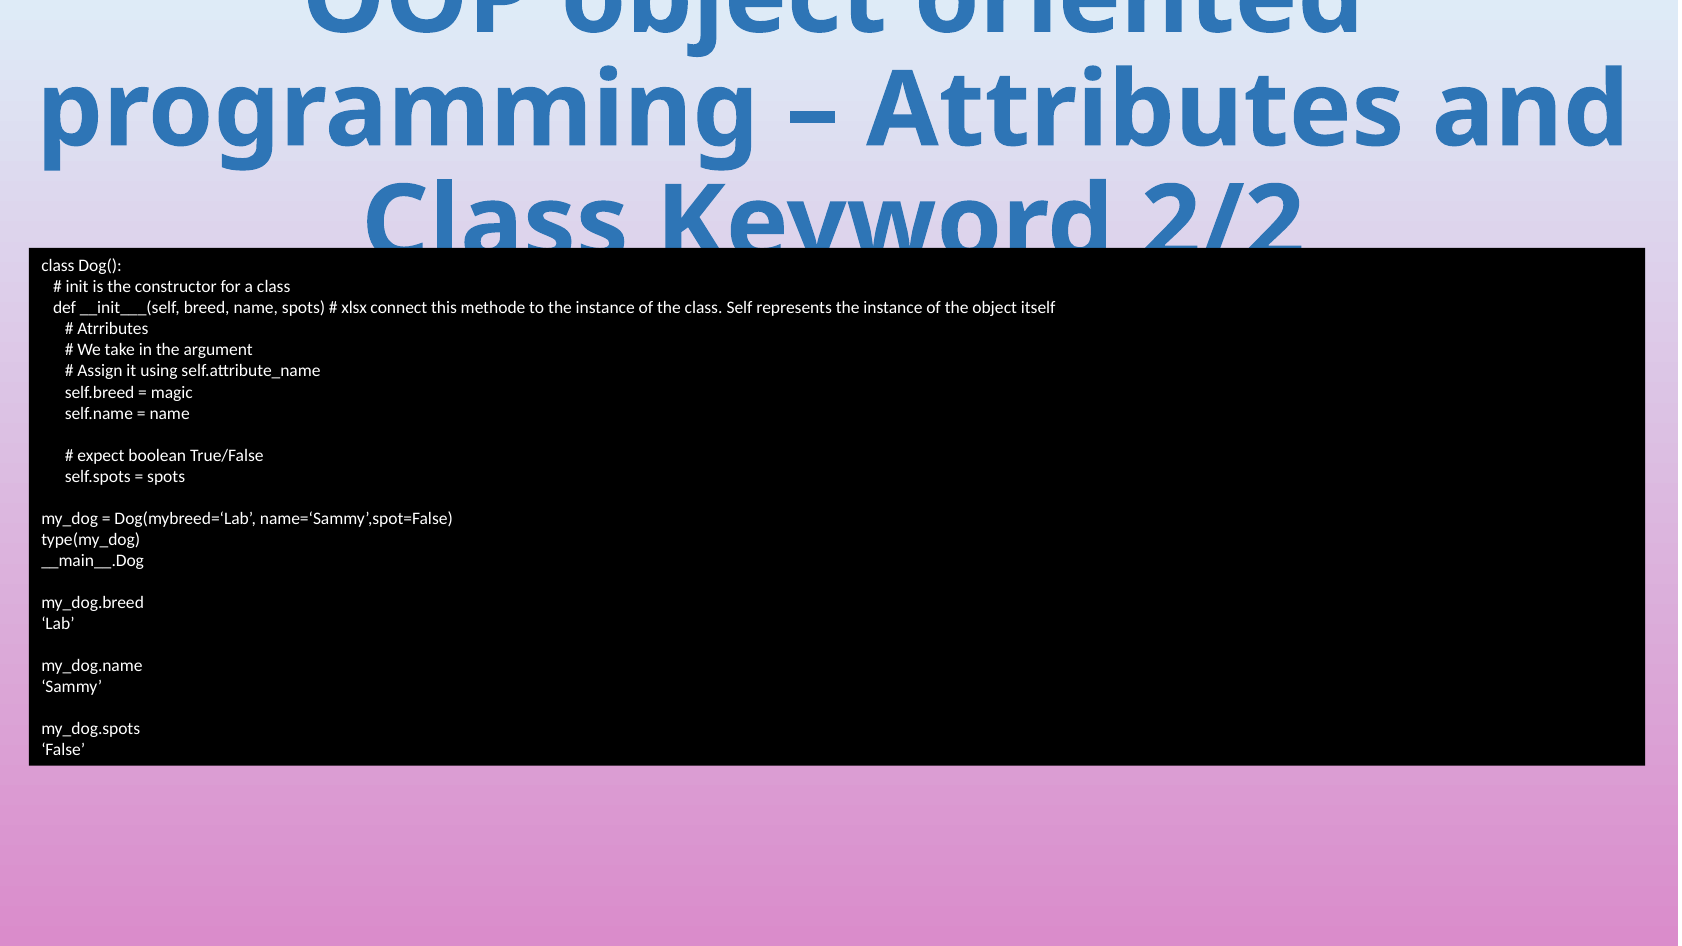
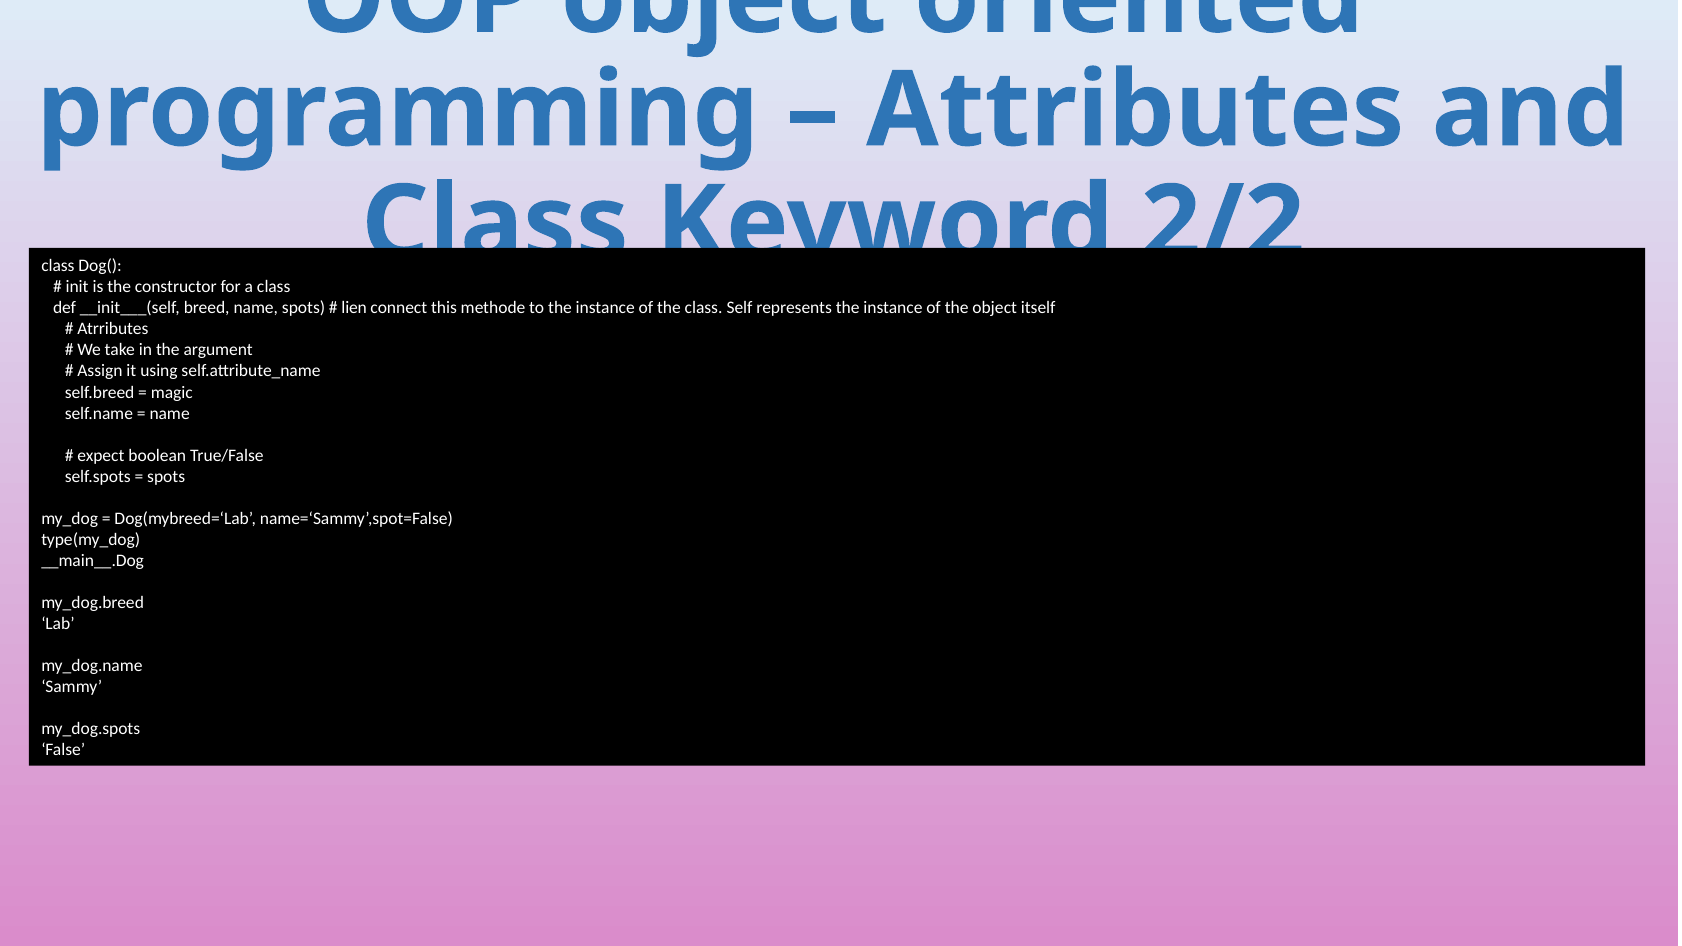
xlsx: xlsx -> lien (354, 308)
